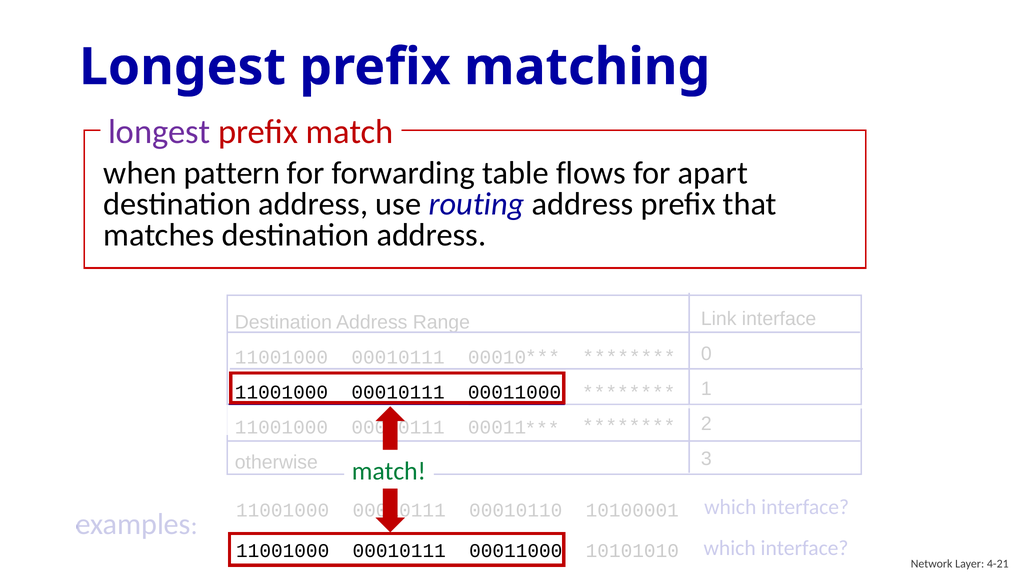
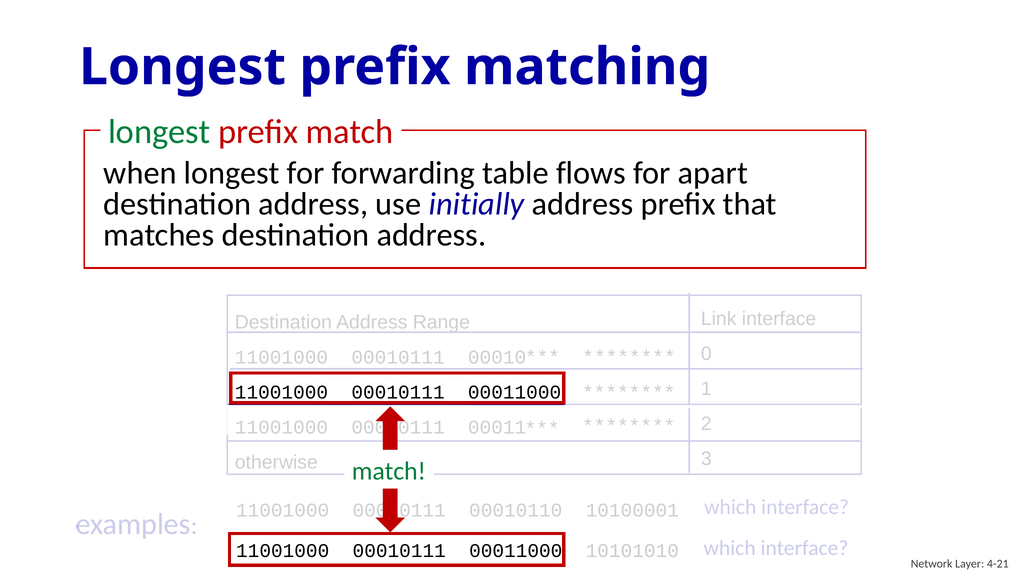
longest colour: purple -> green (159, 132)
when pattern: pattern -> longest (232, 173)
routing: routing -> initially (477, 204)
